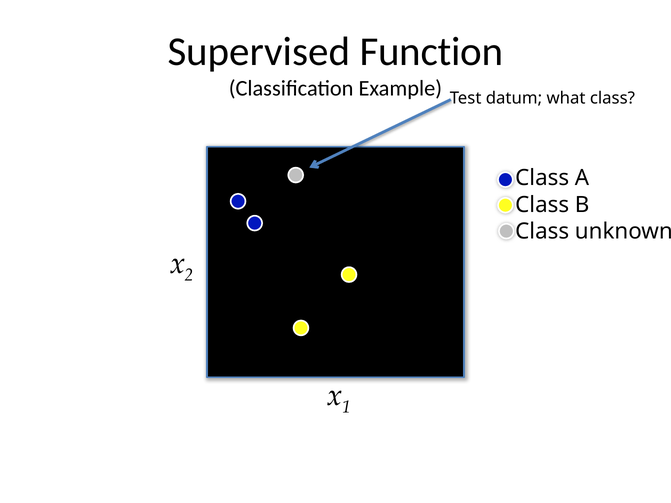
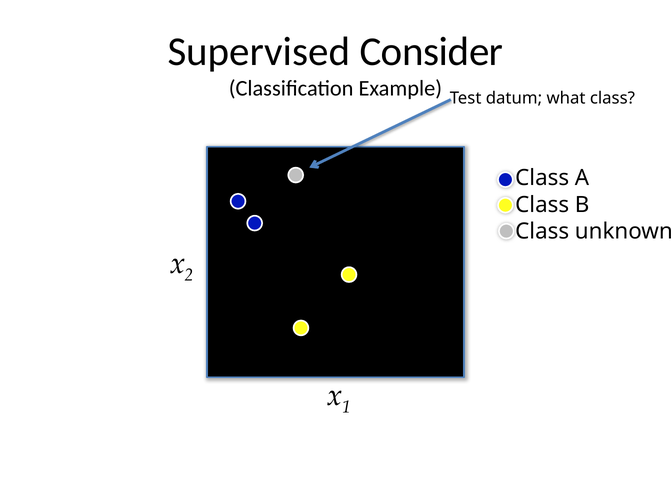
Function: Function -> Consider (431, 52)
